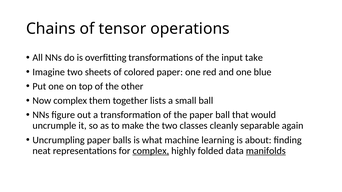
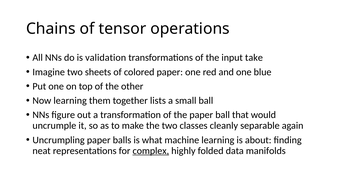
overfitting: overfitting -> validation (106, 58)
Now complex: complex -> learning (70, 101)
manifolds underline: present -> none (266, 151)
